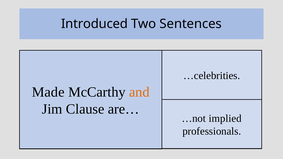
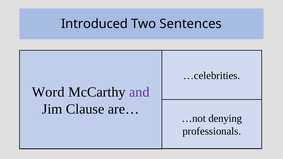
Made: Made -> Word (48, 92)
and colour: orange -> purple (139, 92)
implied: implied -> denying (225, 119)
